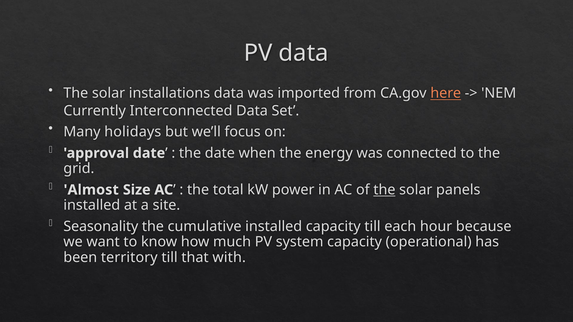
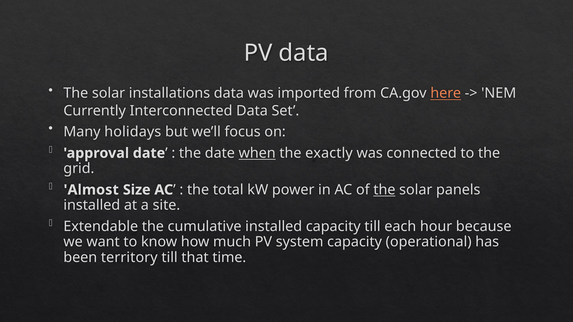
when underline: none -> present (257, 153)
energy: energy -> exactly (329, 153)
Seasonality: Seasonality -> Extendable (101, 227)
with: with -> time (229, 258)
